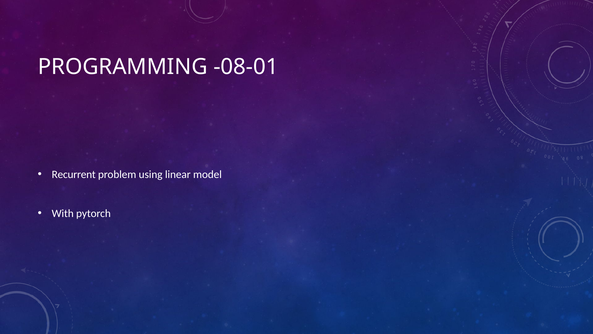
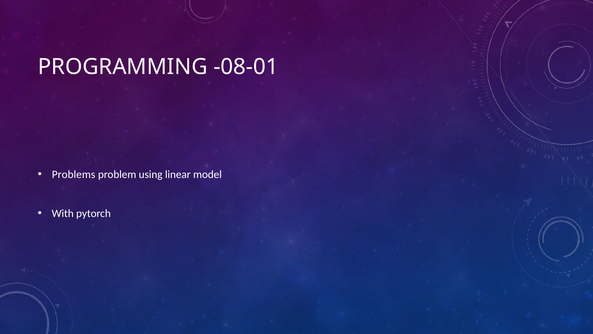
Recurrent: Recurrent -> Problems (74, 174)
